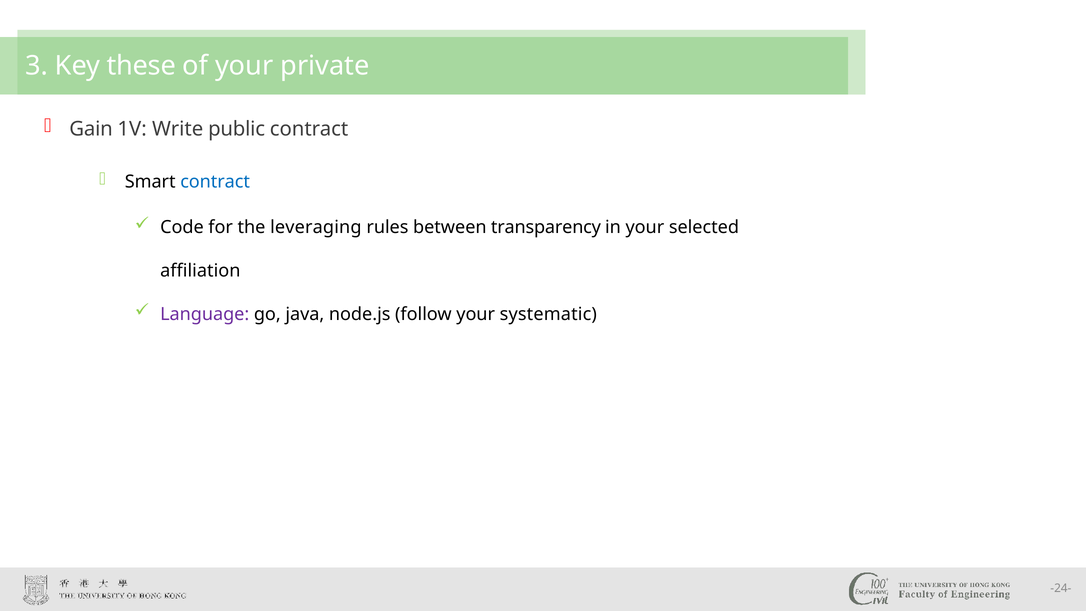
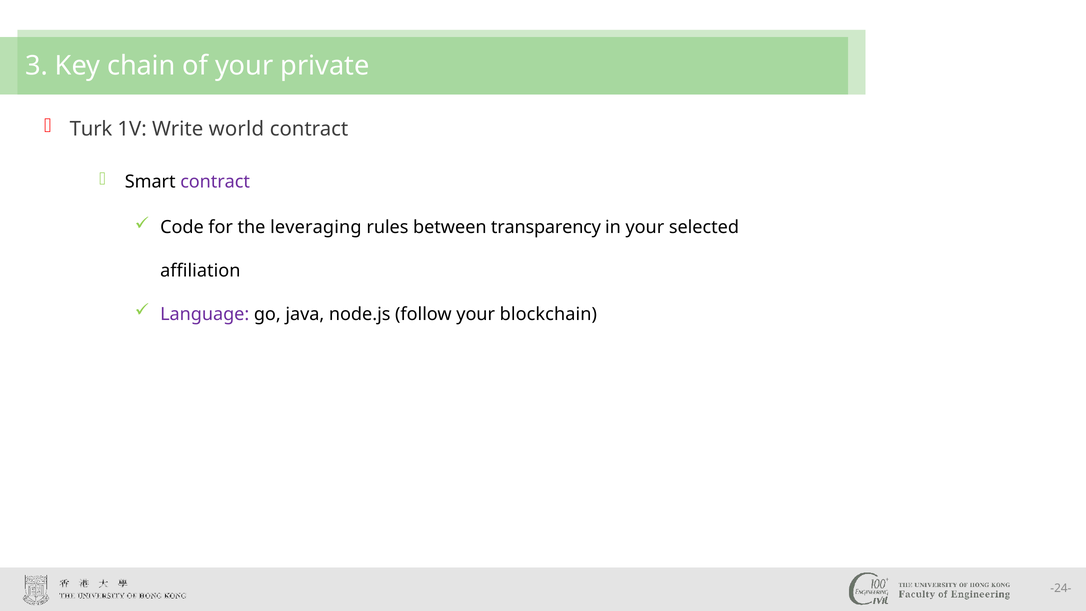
these: these -> chain (141, 66)
Gain: Gain -> Turk (91, 129)
public: public -> world (236, 129)
contract colour: blue -> purple (215, 182)
systematic: systematic -> blockchain (548, 314)
